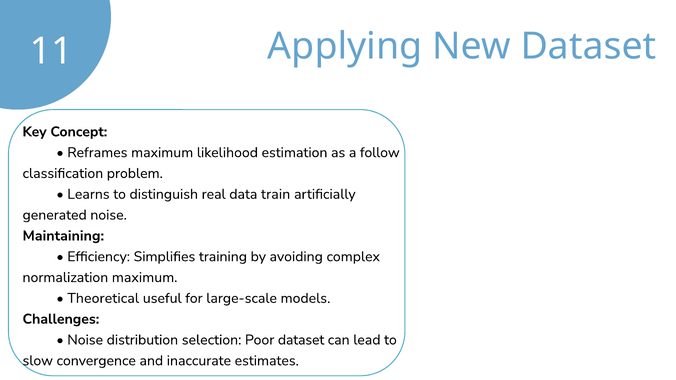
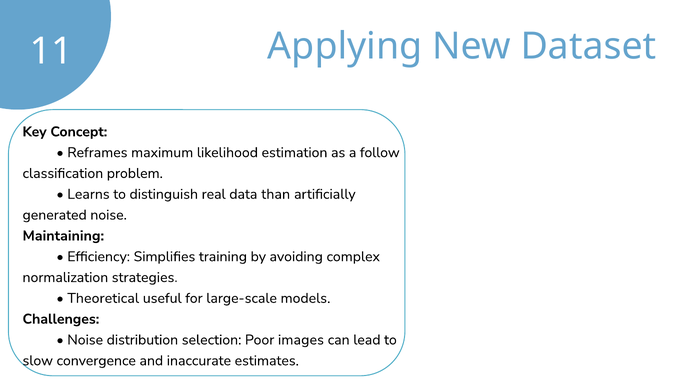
train: train -> than (276, 194)
normalization maximum: maximum -> strategies (145, 278)
Poor dataset: dataset -> images (301, 340)
